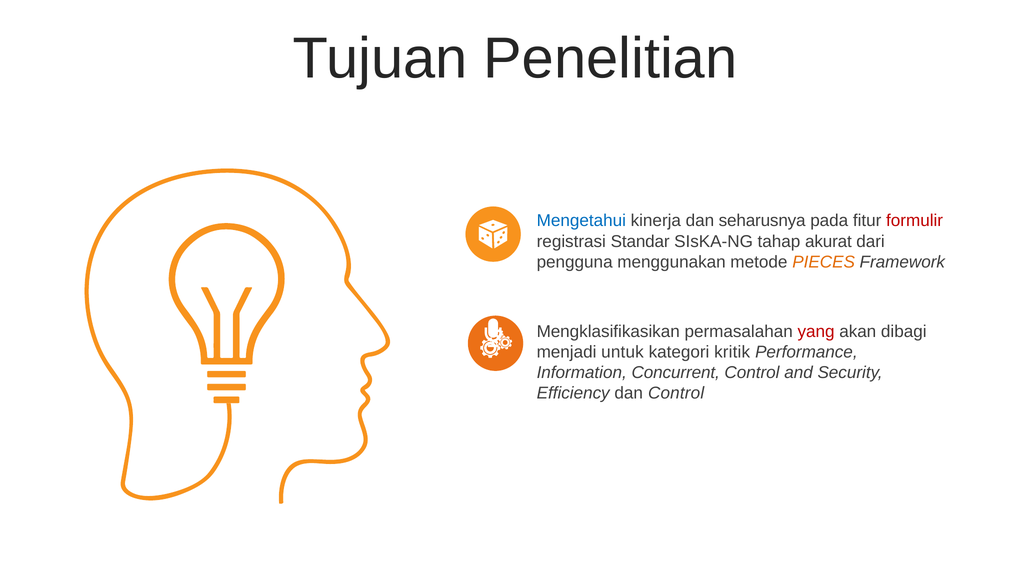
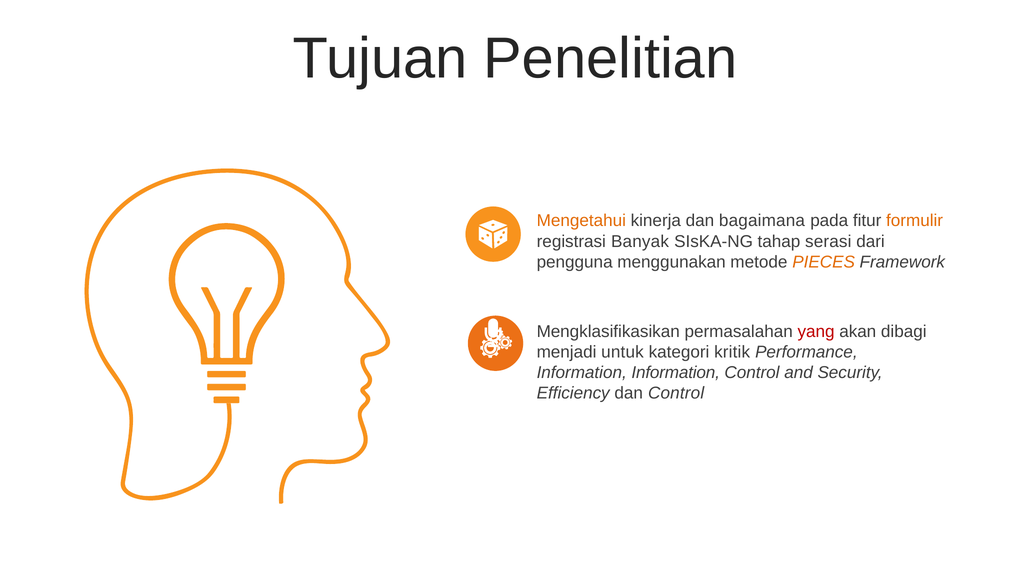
Mengetahui colour: blue -> orange (581, 221)
seharusnya: seharusnya -> bagaimana (762, 221)
formulir colour: red -> orange (915, 221)
Standar: Standar -> Banyak (640, 241)
akurat: akurat -> serasi (828, 241)
Information Concurrent: Concurrent -> Information (676, 373)
